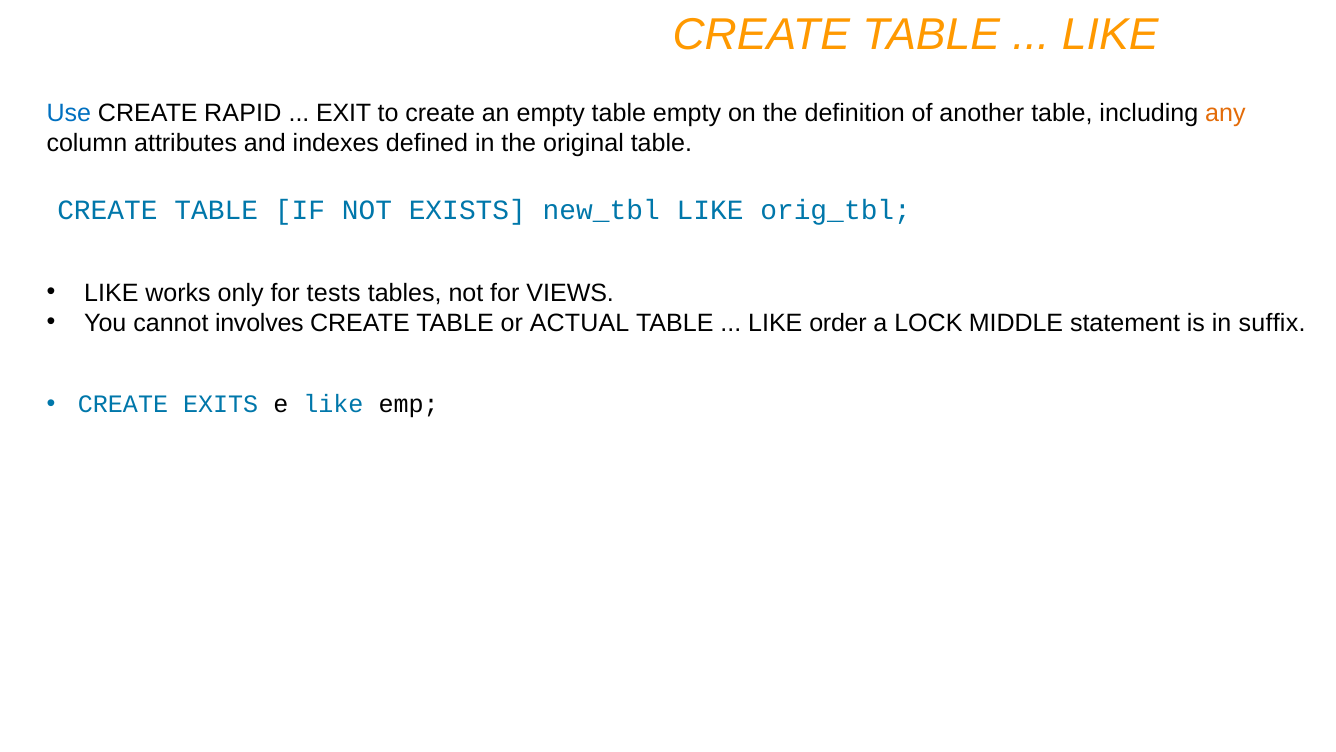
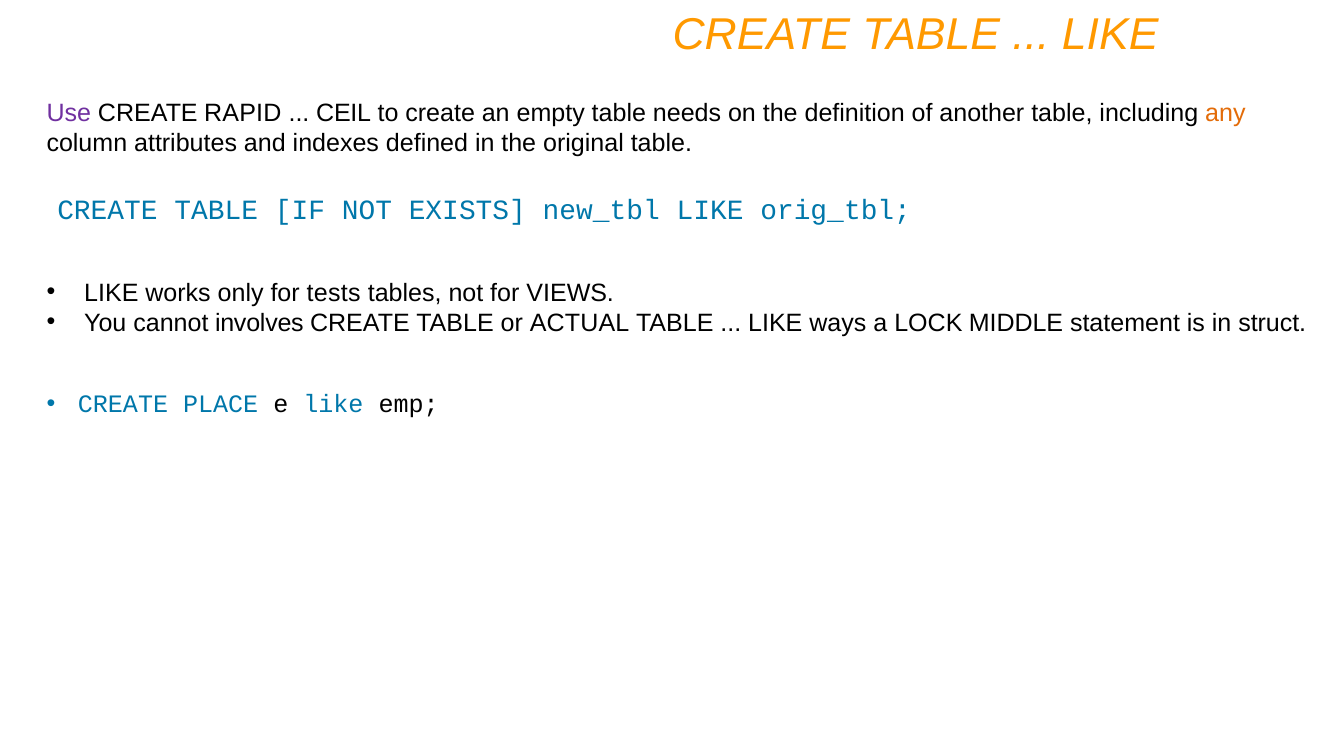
Use colour: blue -> purple (69, 114)
EXIT: EXIT -> CEIL (344, 114)
table empty: empty -> needs (687, 114)
order: order -> ways (838, 323)
suffix: suffix -> struct (1272, 323)
EXITS: EXITS -> PLACE (221, 404)
